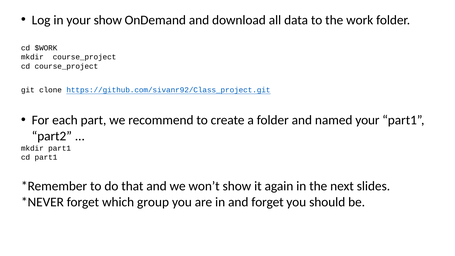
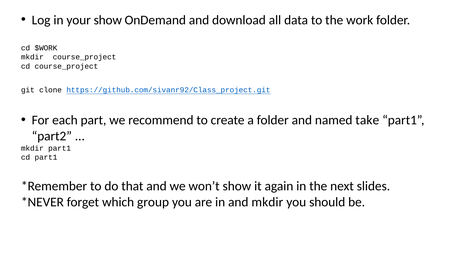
named your: your -> take (367, 120)
and forget: forget -> mkdir (267, 202)
